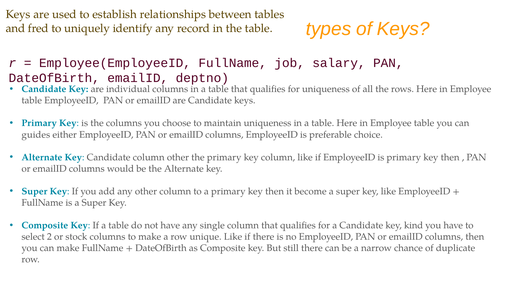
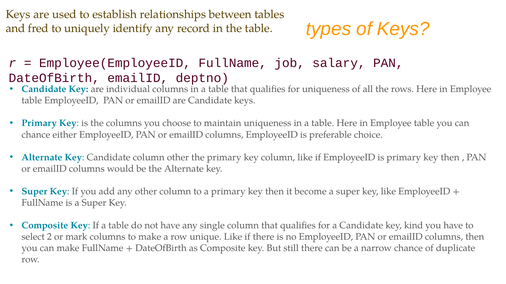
guides: guides -> chance (36, 135)
stock: stock -> mark (76, 237)
